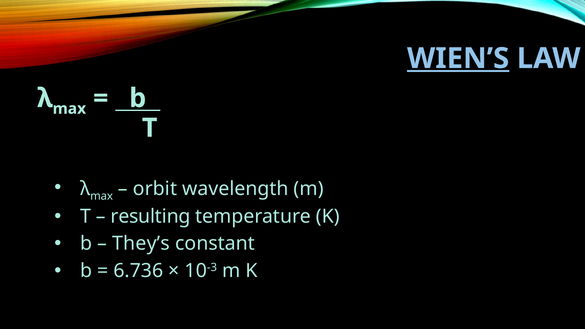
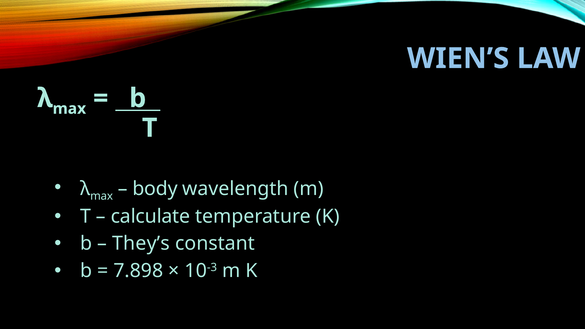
WIEN’S underline: present -> none (458, 58)
orbit: orbit -> body (155, 189)
resulting: resulting -> calculate (150, 216)
6.736: 6.736 -> 7.898 (138, 271)
